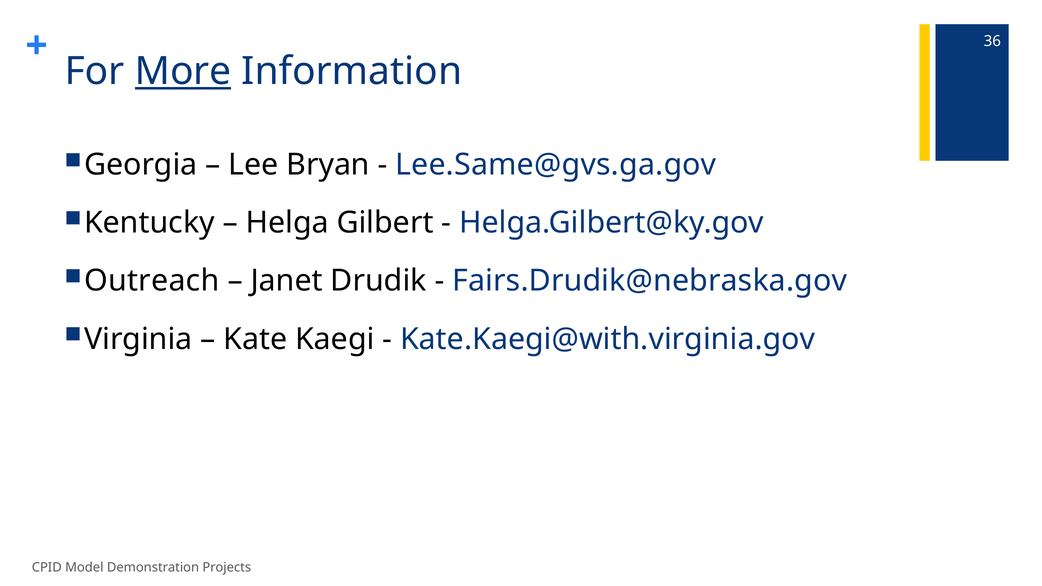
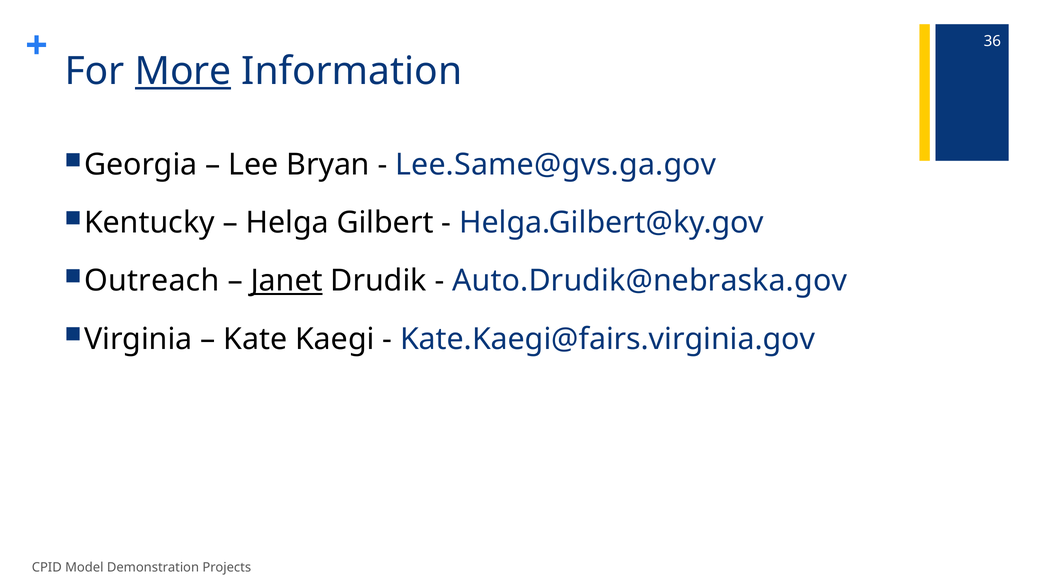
Janet underline: none -> present (287, 281)
Fairs.Drudik@nebraska.gov: Fairs.Drudik@nebraska.gov -> Auto.Drudik@nebraska.gov (650, 281)
Kate.Kaegi@with.virginia.gov: Kate.Kaegi@with.virginia.gov -> Kate.Kaegi@fairs.virginia.gov (608, 339)
